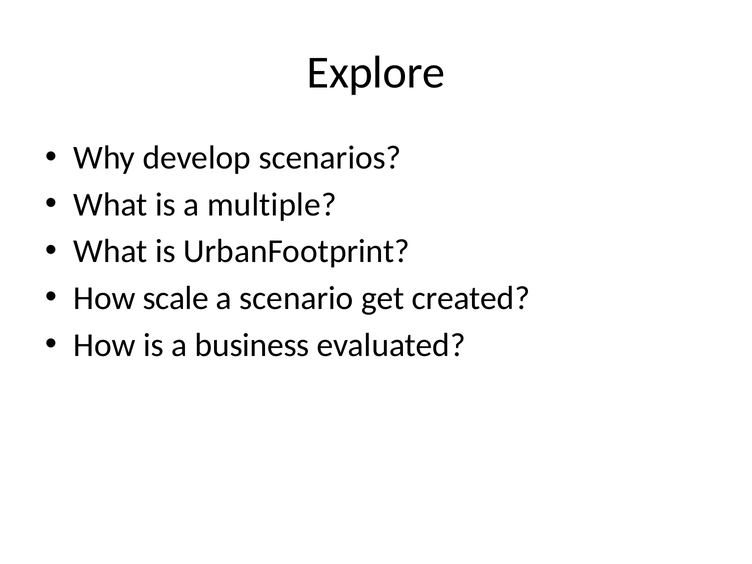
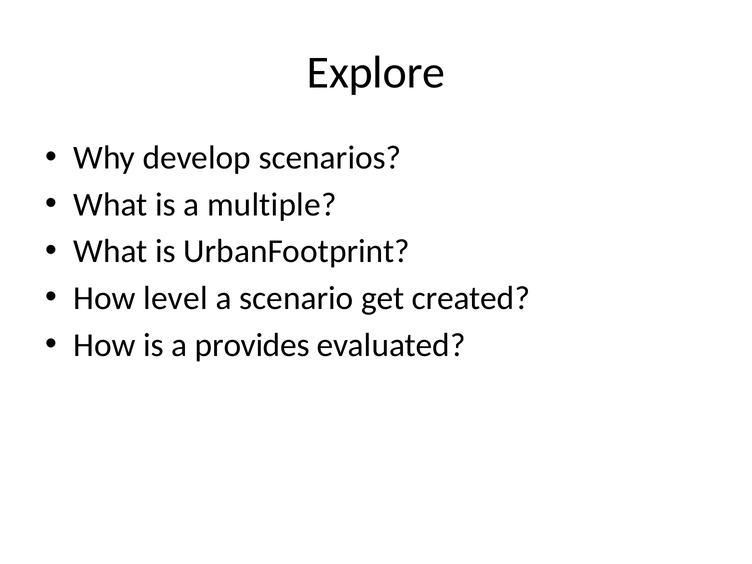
scale: scale -> level (175, 298)
business: business -> provides (252, 345)
